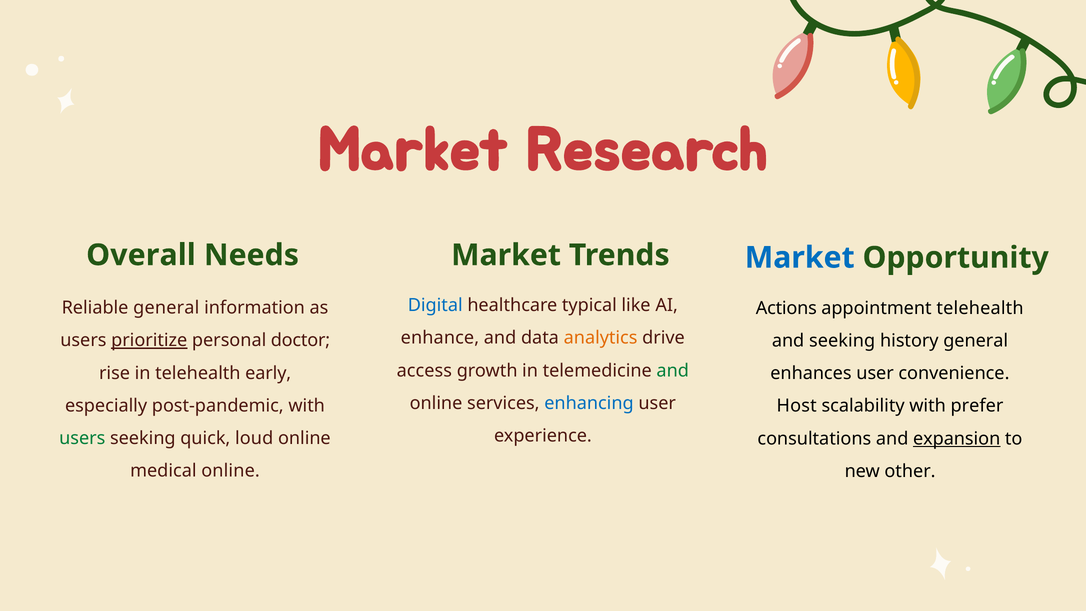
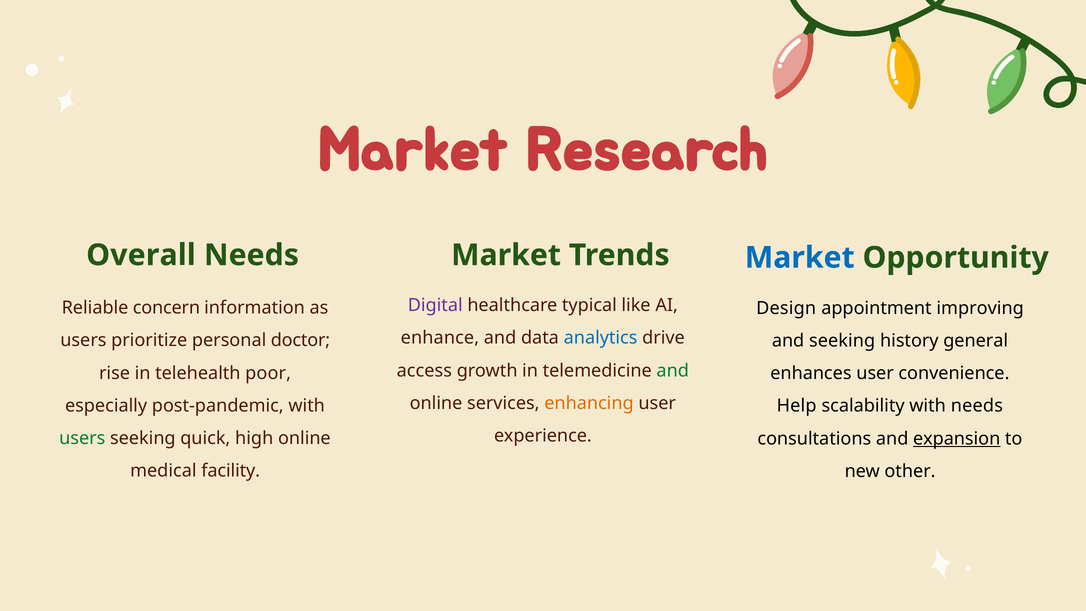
Digital colour: blue -> purple (435, 305)
Reliable general: general -> concern (166, 308)
Actions: Actions -> Design (786, 308)
appointment telehealth: telehealth -> improving (980, 308)
analytics colour: orange -> blue (601, 338)
prioritize underline: present -> none (149, 340)
early: early -> poor (268, 373)
enhancing colour: blue -> orange (589, 403)
Host: Host -> Help (797, 406)
with prefer: prefer -> needs (977, 406)
loud: loud -> high (254, 438)
medical online: online -> facility (231, 471)
